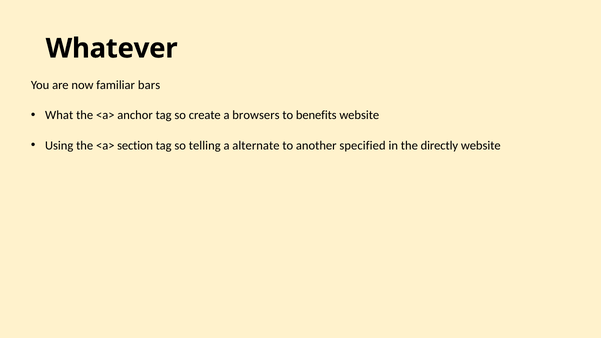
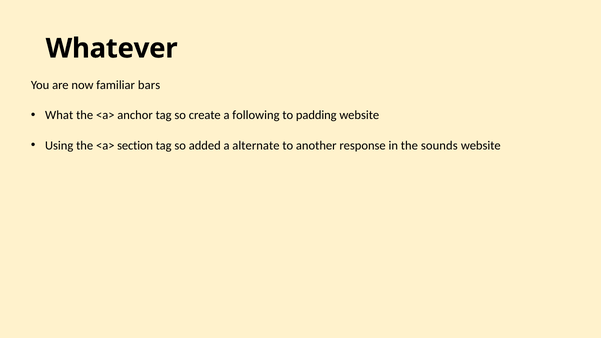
browsers: browsers -> following (256, 115)
benefits: benefits -> padding (316, 115)
telling: telling -> added (205, 145)
specified: specified -> response (363, 145)
directly: directly -> sounds (439, 145)
